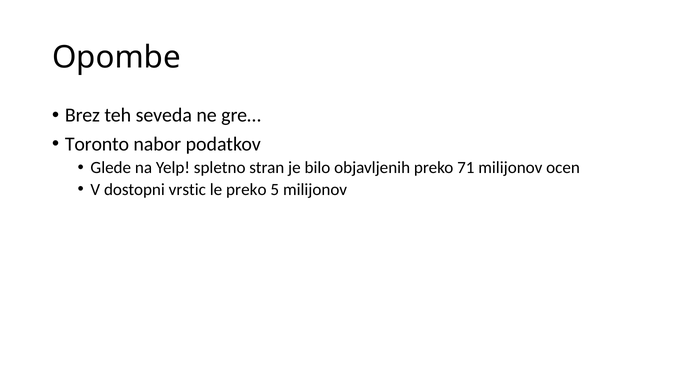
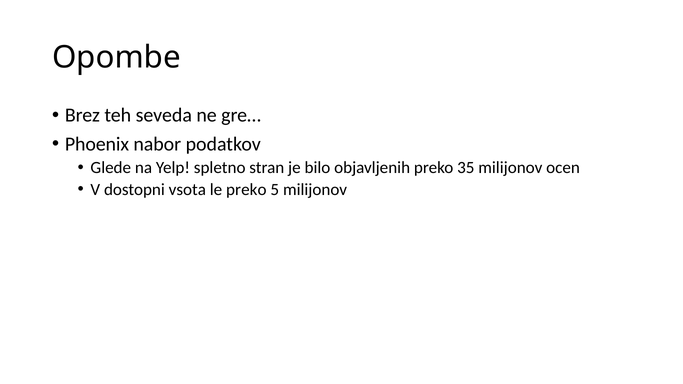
Toronto: Toronto -> Phoenix (97, 144)
71: 71 -> 35 (466, 168)
vrstic: vrstic -> vsota (187, 190)
